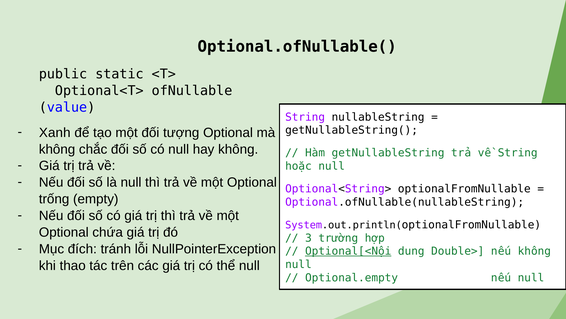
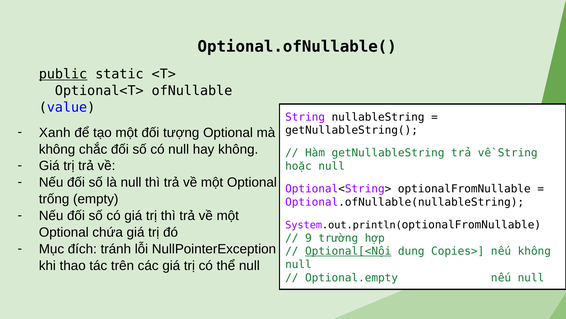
public underline: none -> present (63, 74)
3: 3 -> 9 (308, 238)
Double>: Double> -> Copies> (458, 251)
